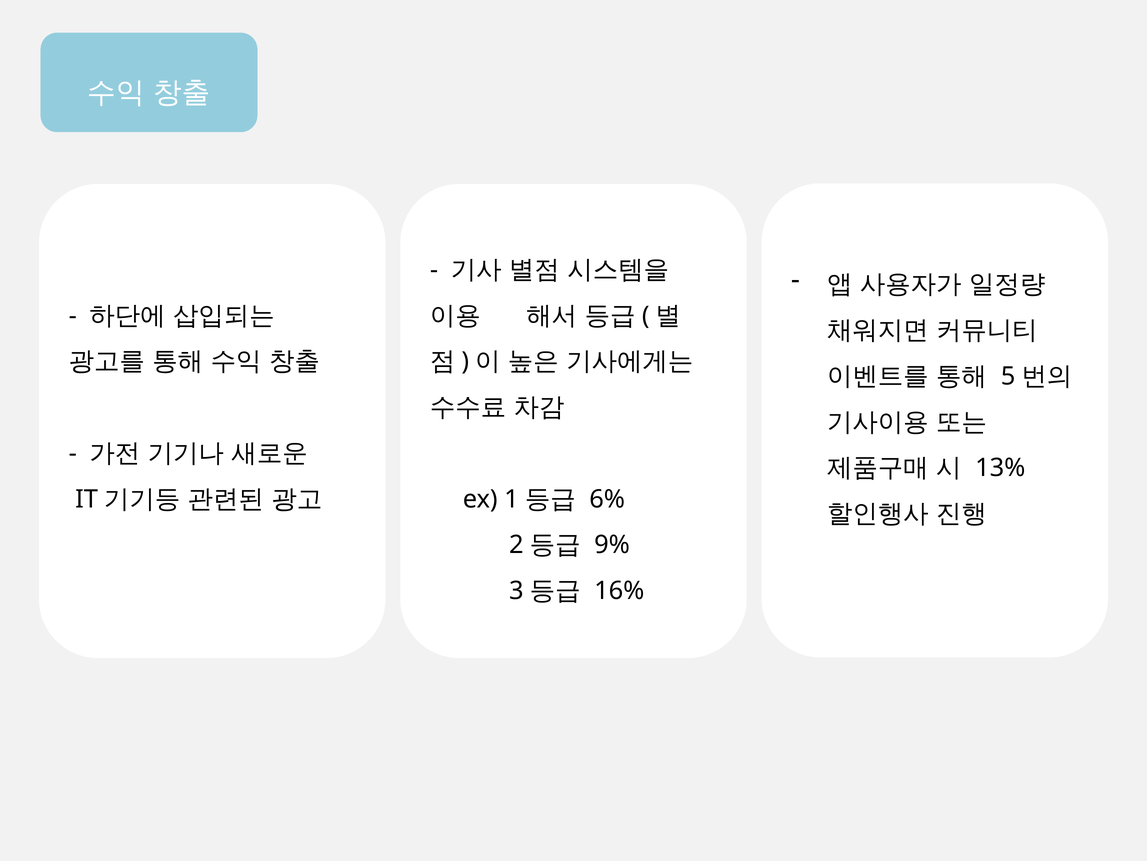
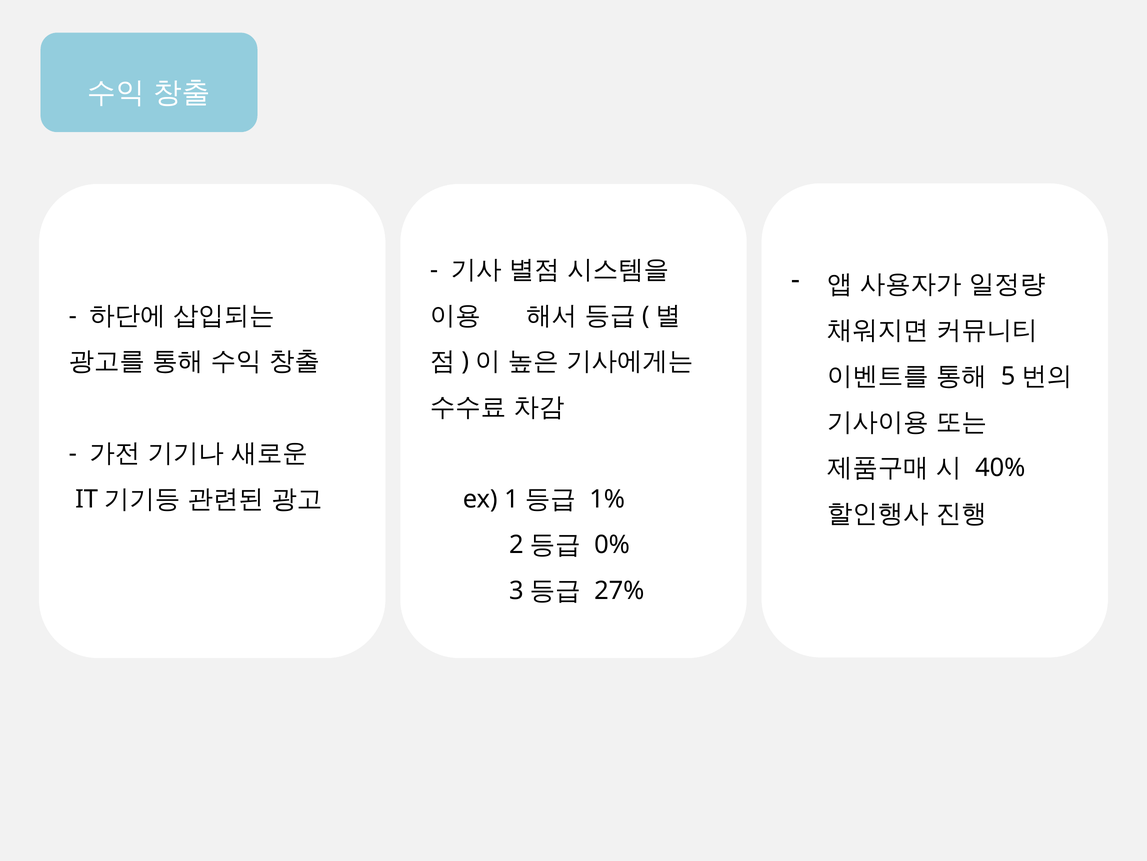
13%: 13% -> 40% (1000, 468)
6%: 6% -> 1% (607, 499)
9%: 9% -> 0% (612, 545)
16%: 16% -> 27% (619, 590)
